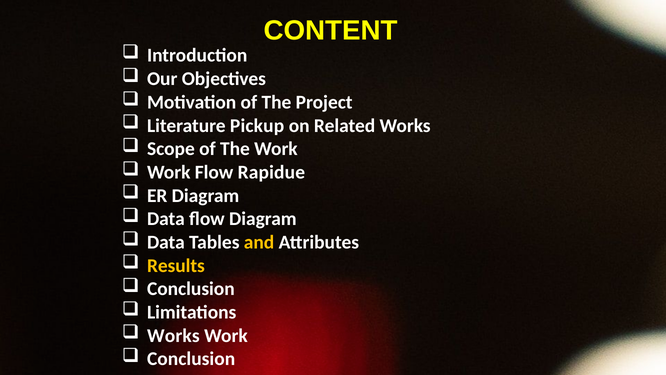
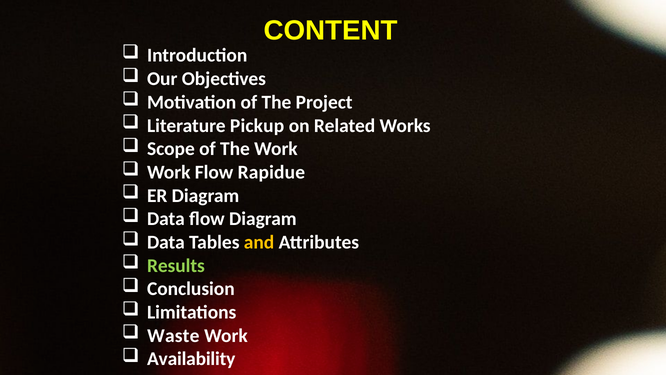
Results colour: yellow -> light green (176, 265)
Works: Works -> Waste (173, 335)
Conclusion: Conclusion -> Availability (191, 359)
